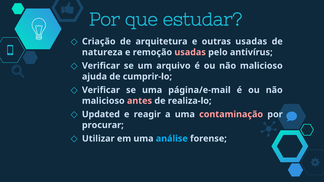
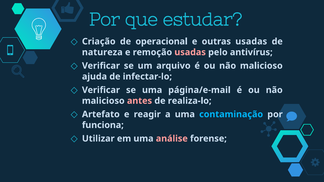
arquitetura: arquitetura -> operacional (162, 41)
cumprir-lo: cumprir-lo -> infectar-lo (147, 77)
Updated: Updated -> Artefato (101, 114)
contaminação colour: pink -> light blue (231, 114)
procurar: procurar -> funciona (103, 125)
análise colour: light blue -> pink (172, 139)
